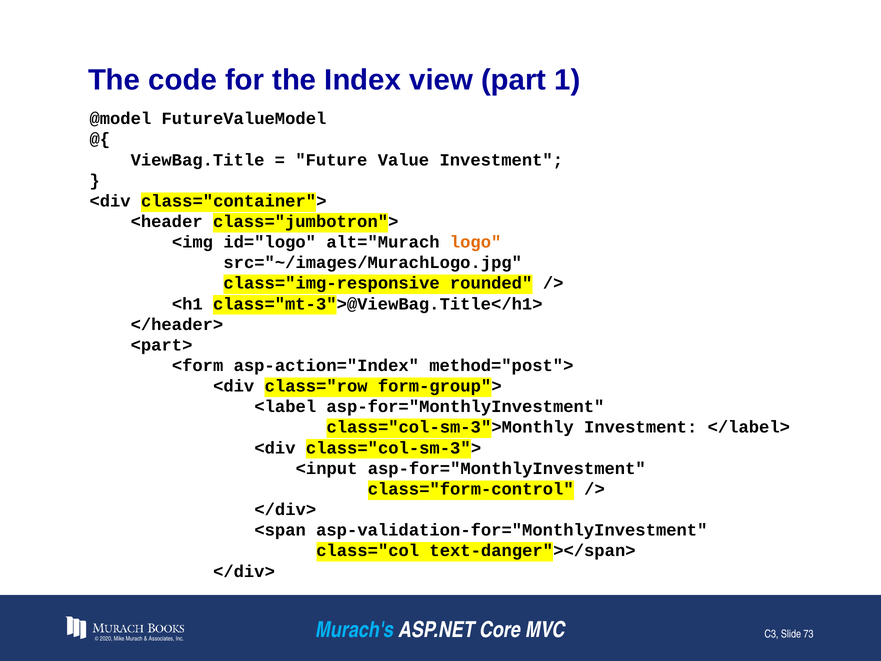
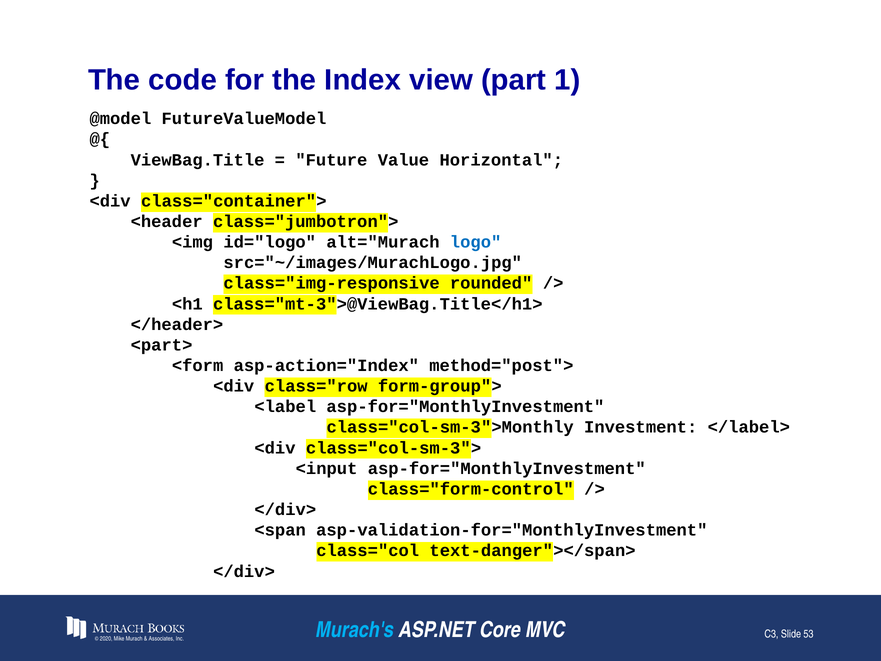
Value Investment: Investment -> Horizontal (501, 160)
logo colour: orange -> blue (476, 242)
73: 73 -> 53 (809, 634)
